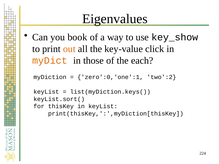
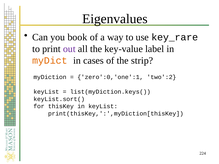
key_show: key_show -> key_rare (175, 37)
out colour: orange -> purple (69, 49)
click: click -> label (155, 49)
those: those -> cases (93, 61)
each: each -> strip (142, 61)
